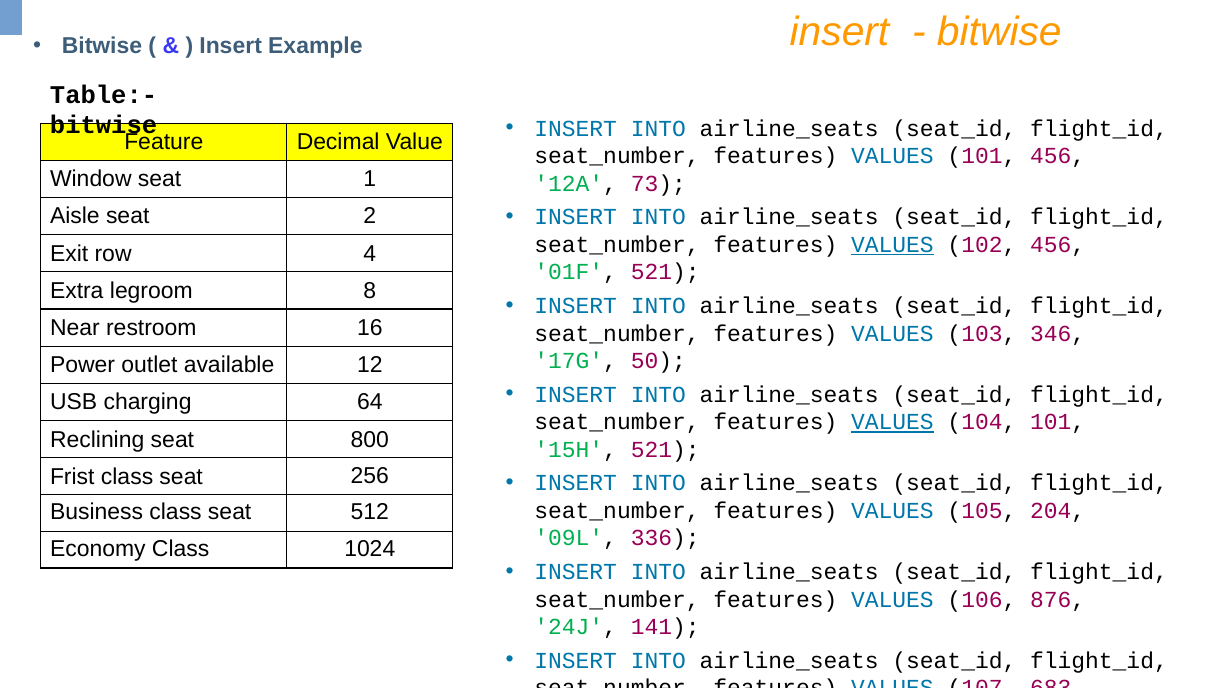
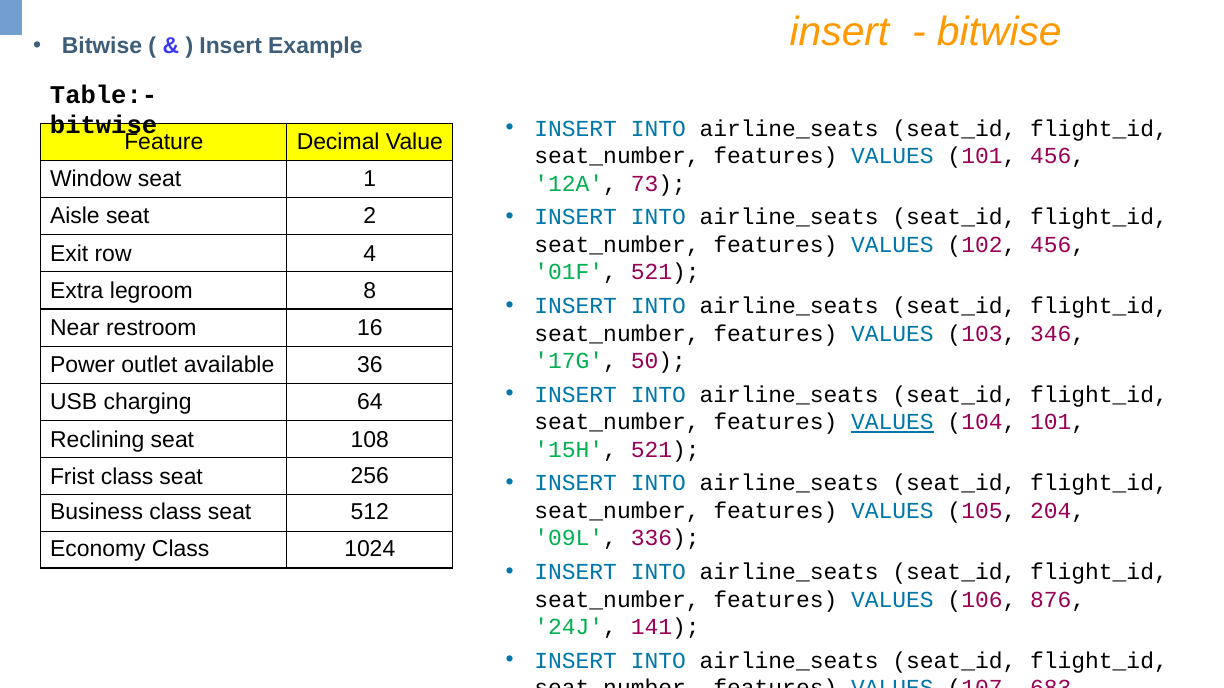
VALUES underline: present -> none (892, 245)
12: 12 -> 36 (370, 365)
seat 800: 800 -> 108 (370, 440)
